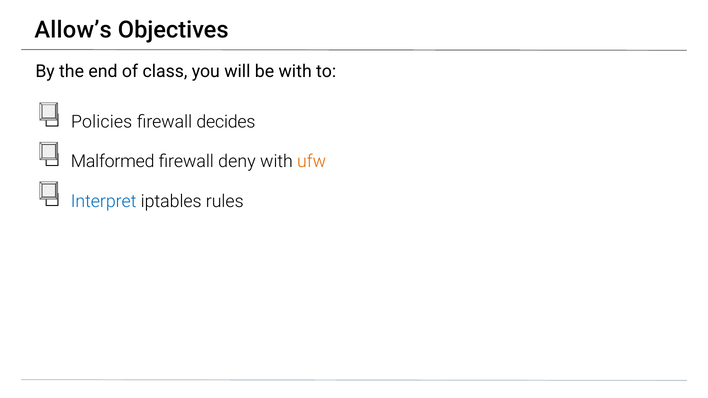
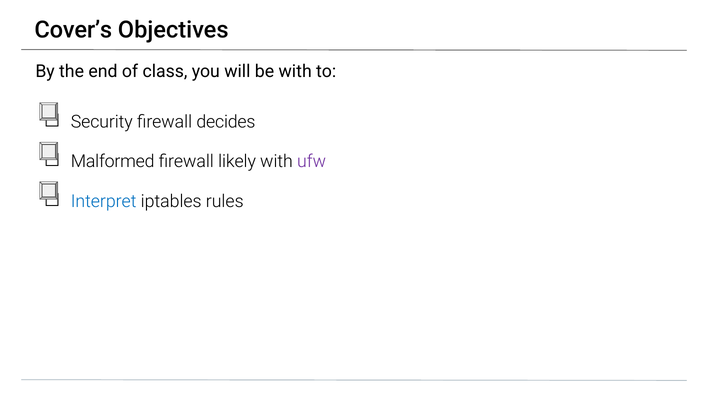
Allow’s: Allow’s -> Cover’s (73, 30)
Policies: Policies -> Security (102, 122)
deny: deny -> likely (237, 162)
ufw colour: orange -> purple (312, 162)
